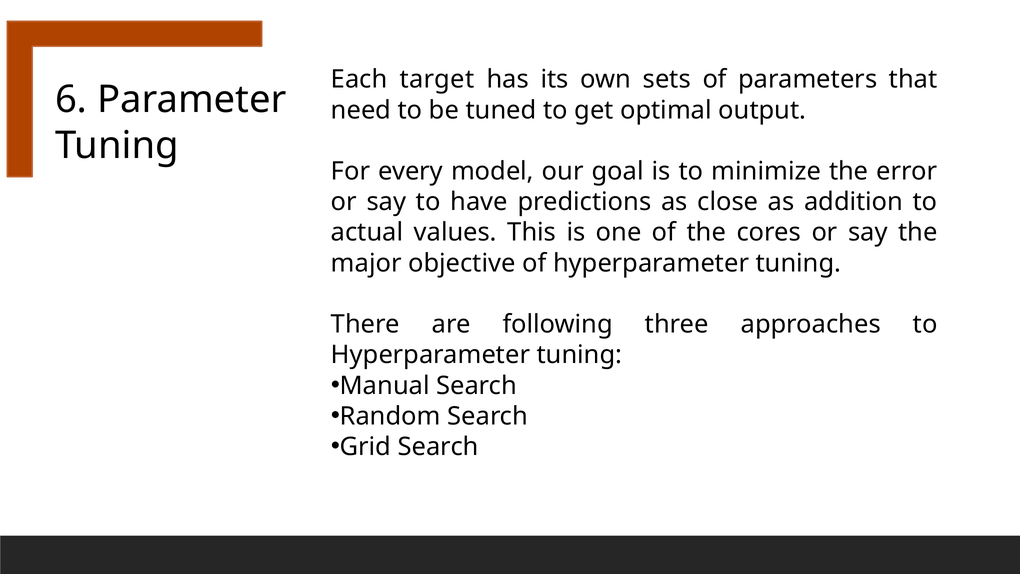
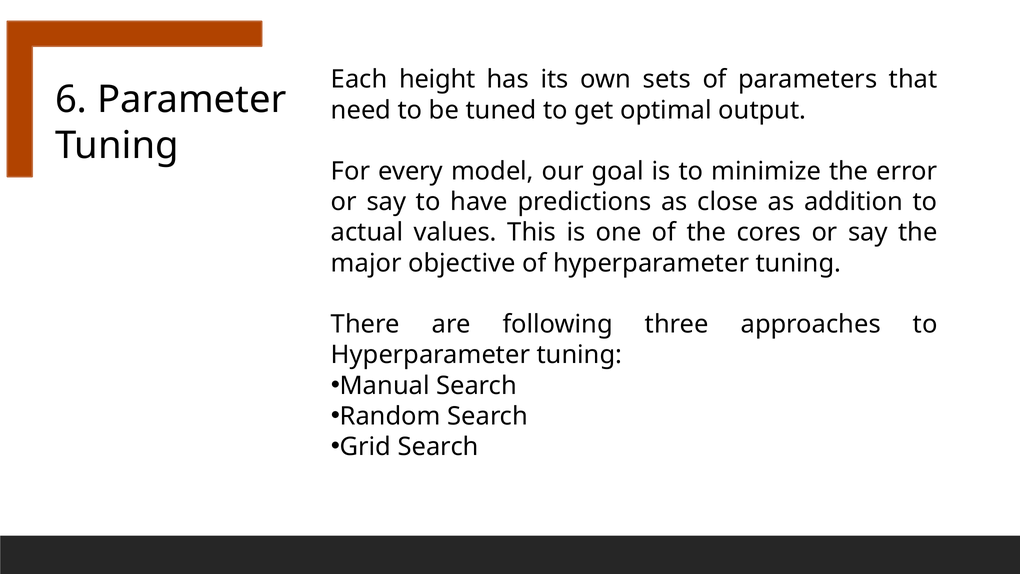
target: target -> height (437, 79)
